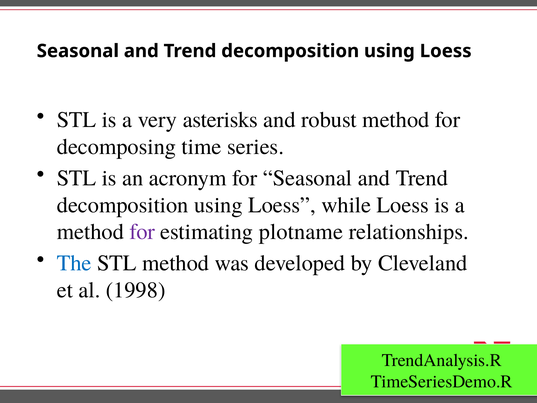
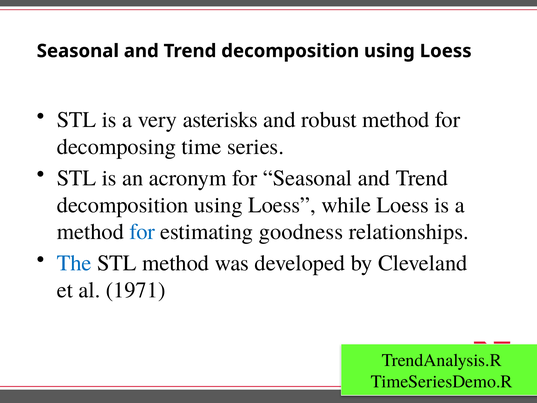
for colour: purple -> blue (142, 232)
plotname: plotname -> goodness (301, 232)
1998: 1998 -> 1971 (136, 290)
